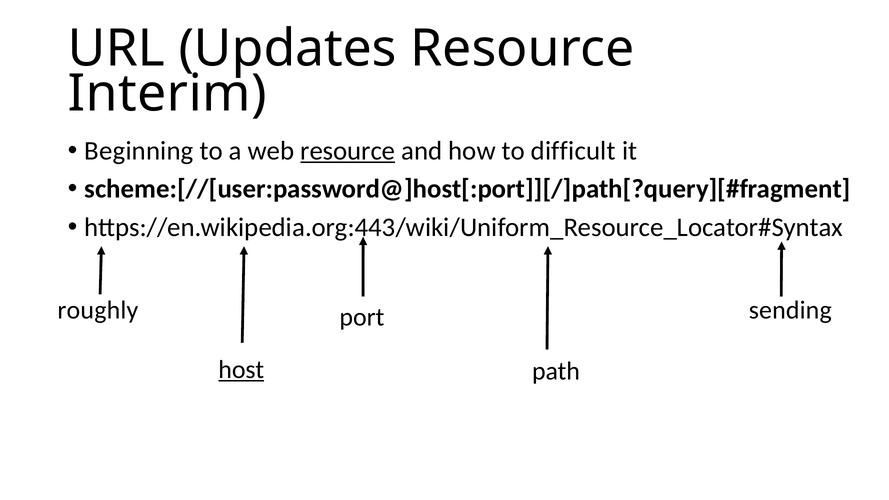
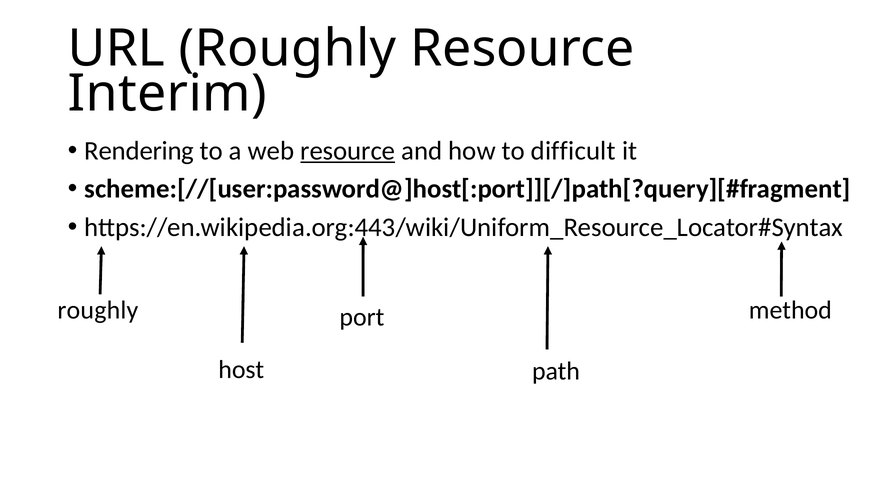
URL Updates: Updates -> Roughly (287, 49)
Beginning: Beginning -> Rendering (139, 151)
sending: sending -> method (790, 310)
host underline: present -> none (241, 370)
